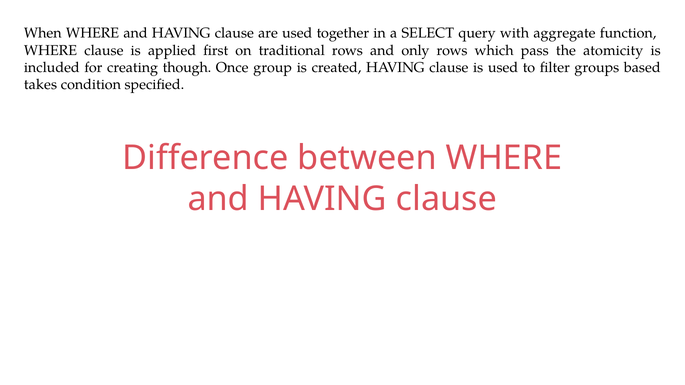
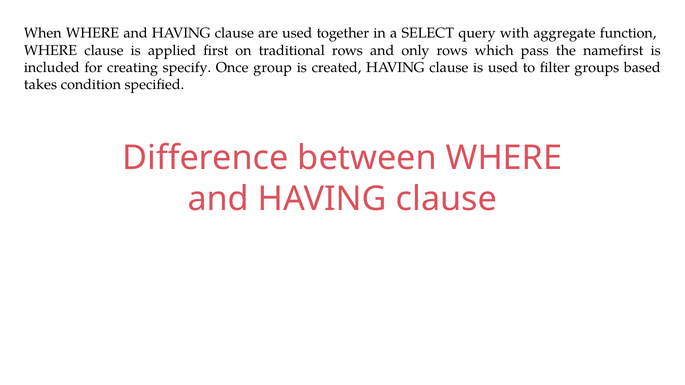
atomicity: atomicity -> namefirst (613, 50)
though: though -> specify (187, 68)
